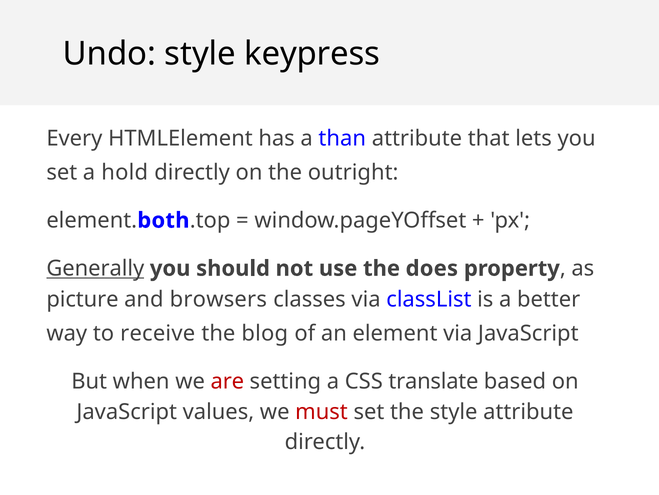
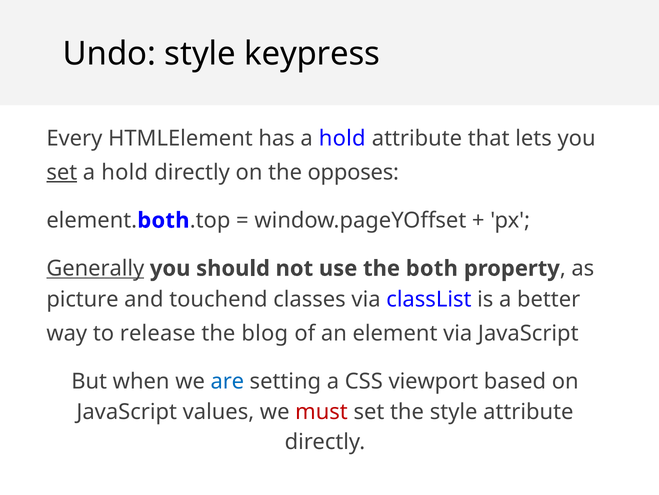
has a than: than -> hold (342, 138)
set underline: none -> present (62, 172)
outright: outright -> opposes (353, 172)
the does: does -> both (432, 268)
browsers: browsers -> touchend (218, 299)
receive: receive -> release (158, 333)
are colour: red -> blue (227, 381)
translate: translate -> viewport (433, 381)
